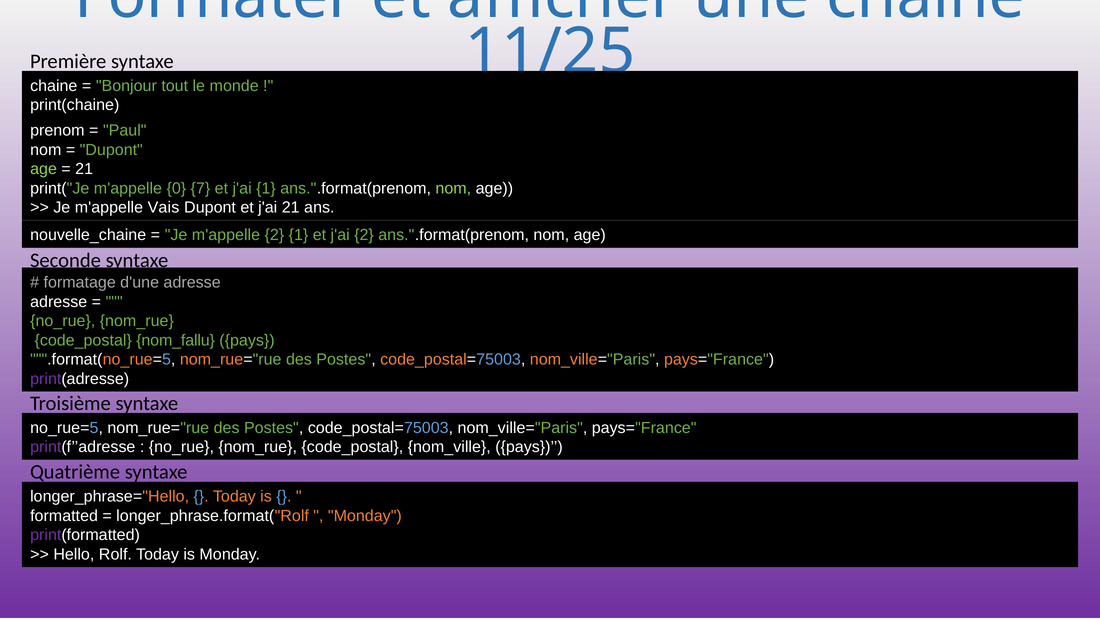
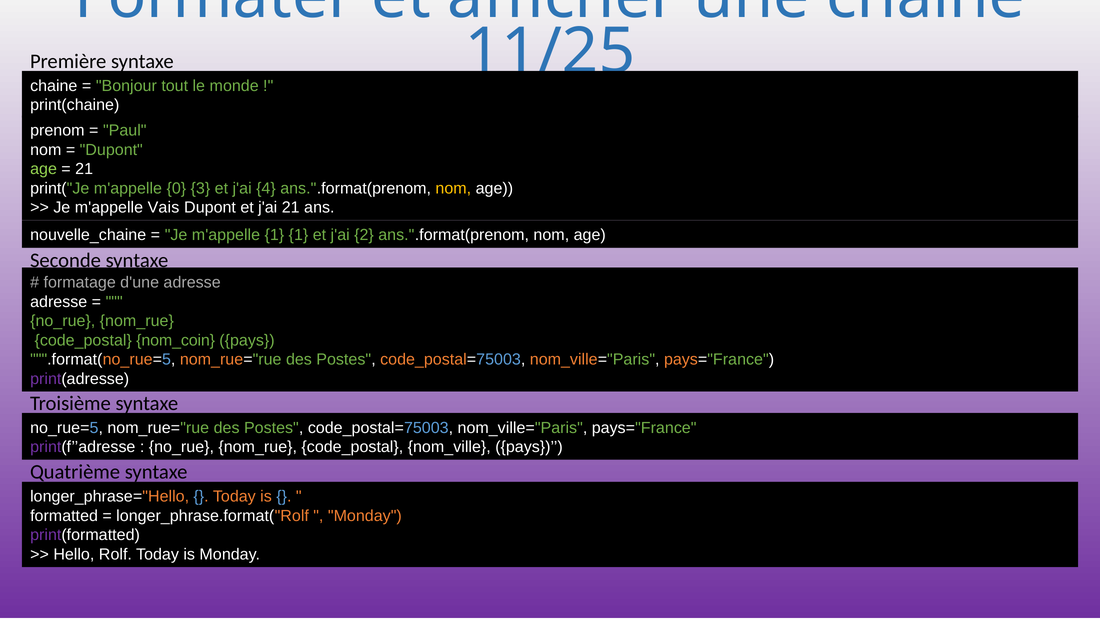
7: 7 -> 3 (200, 188)
j'ai 1: 1 -> 4 (266, 188)
nom colour: light green -> yellow (453, 188)
m'appelle 2: 2 -> 1 (274, 235)
nom_fallu: nom_fallu -> nom_coin (176, 340)
